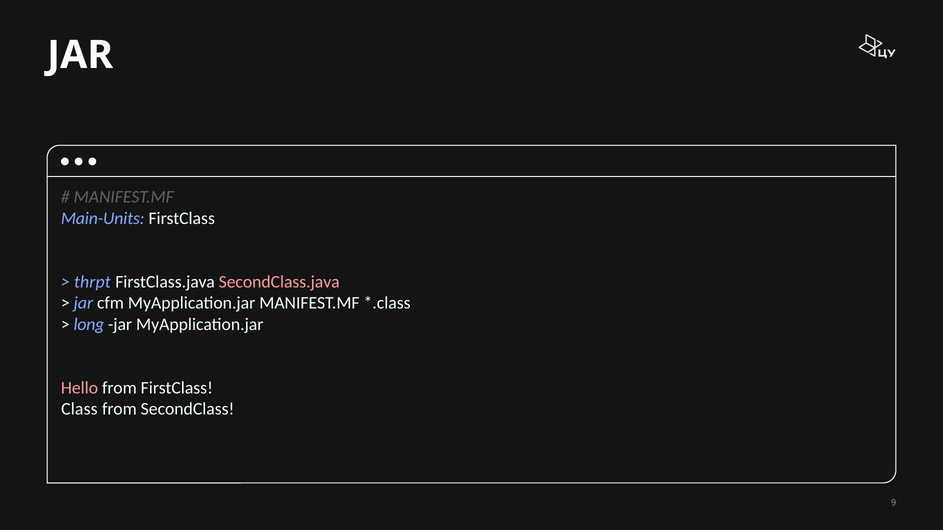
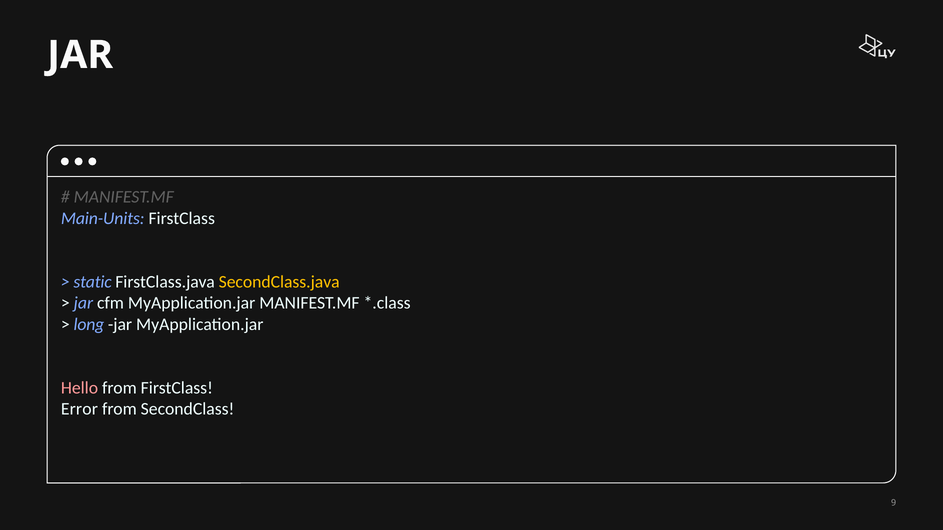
thrpt: thrpt -> static (93, 282)
SecondClass.java colour: pink -> yellow (279, 282)
Class: Class -> Error (79, 409)
